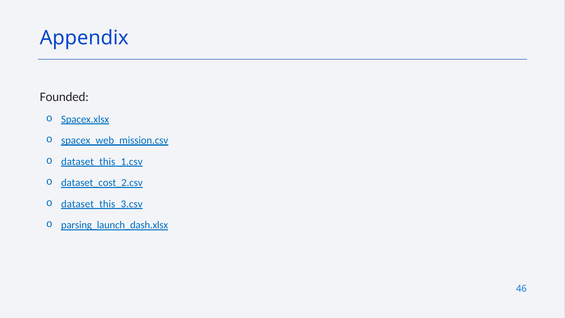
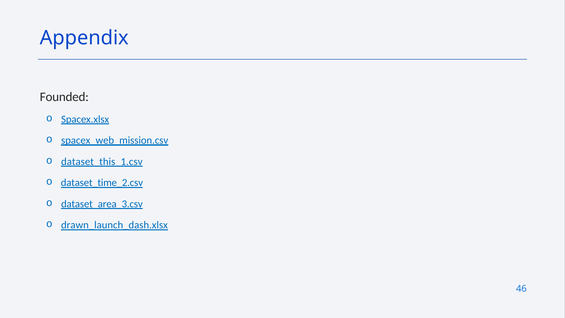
dataset_cost_2.csv: dataset_cost_2.csv -> dataset_time_2.csv (102, 183)
dataset_this_3.csv: dataset_this_3.csv -> dataset_area_3.csv (102, 204)
parsing_launch_dash.xlsx: parsing_launch_dash.xlsx -> drawn_launch_dash.xlsx (114, 225)
